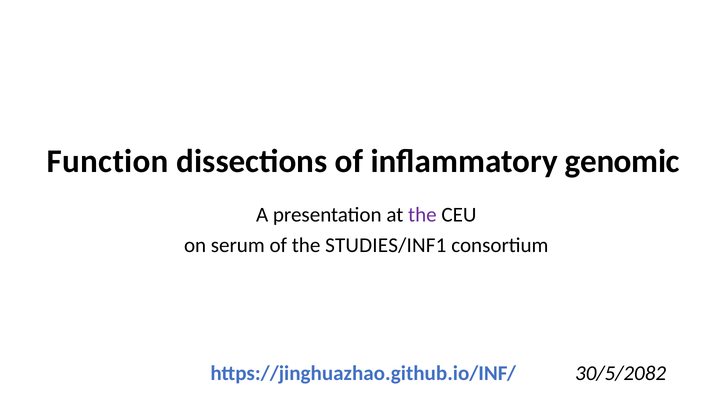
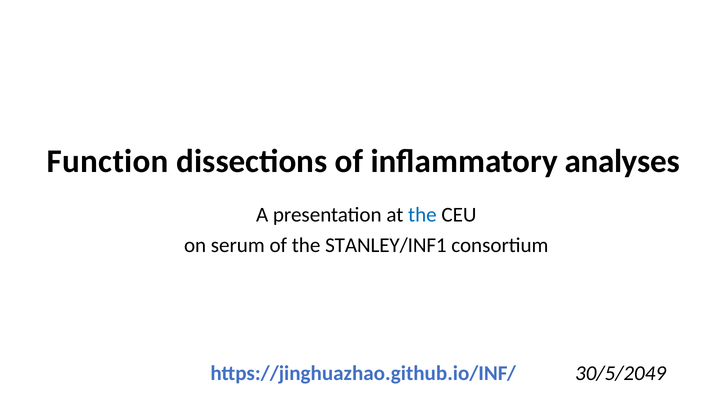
genomic: genomic -> analyses (622, 162)
the colour: purple -> blue (422, 215)
STUDIES/INF1: STUDIES/INF1 -> STANLEY/INF1 (386, 246)
30/5/2082: 30/5/2082 -> 30/5/2049 (621, 374)
